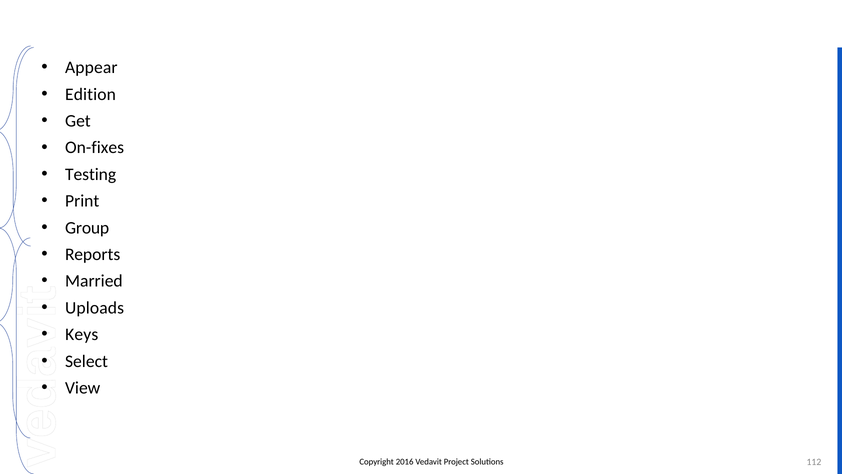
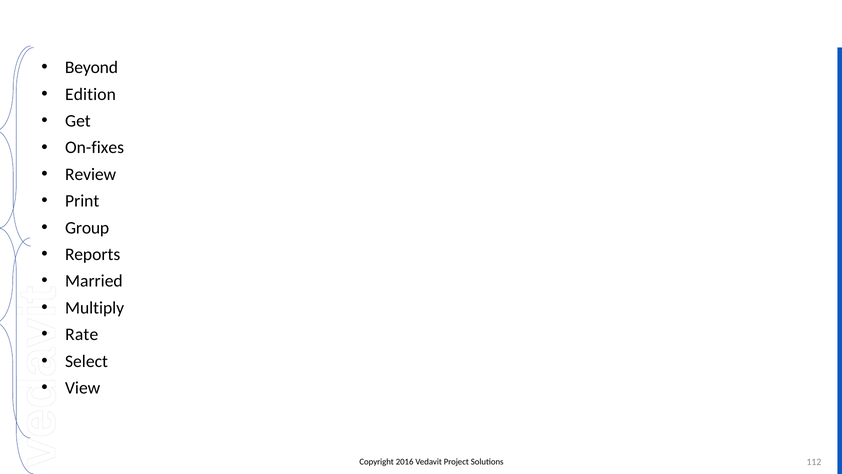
Appear: Appear -> Beyond (91, 68)
Testing: Testing -> Review (91, 174)
Uploads: Uploads -> Multiply (95, 308)
Keys: Keys -> Rate (82, 334)
